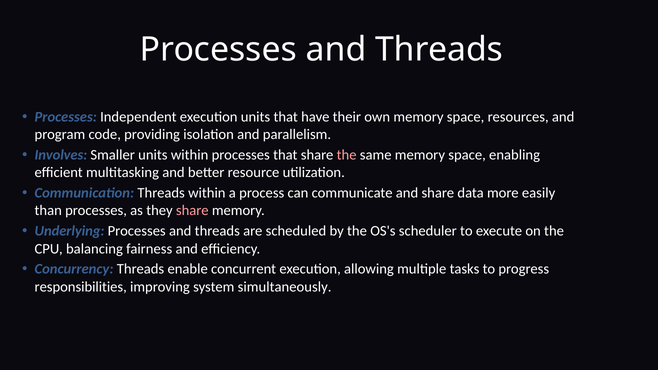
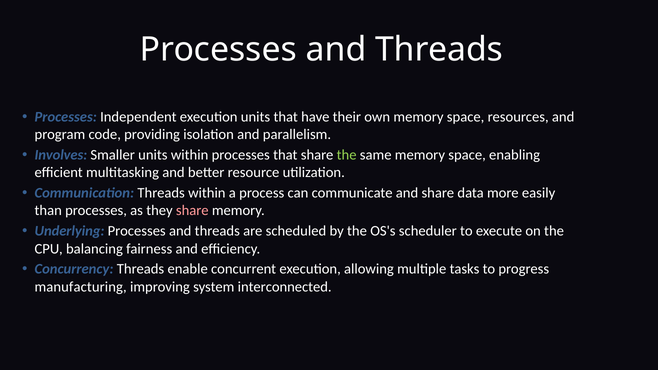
the colour: pink -> light green (347, 155)
responsibilities: responsibilities -> manufacturing (81, 287)
simultaneously: simultaneously -> interconnected (285, 287)
